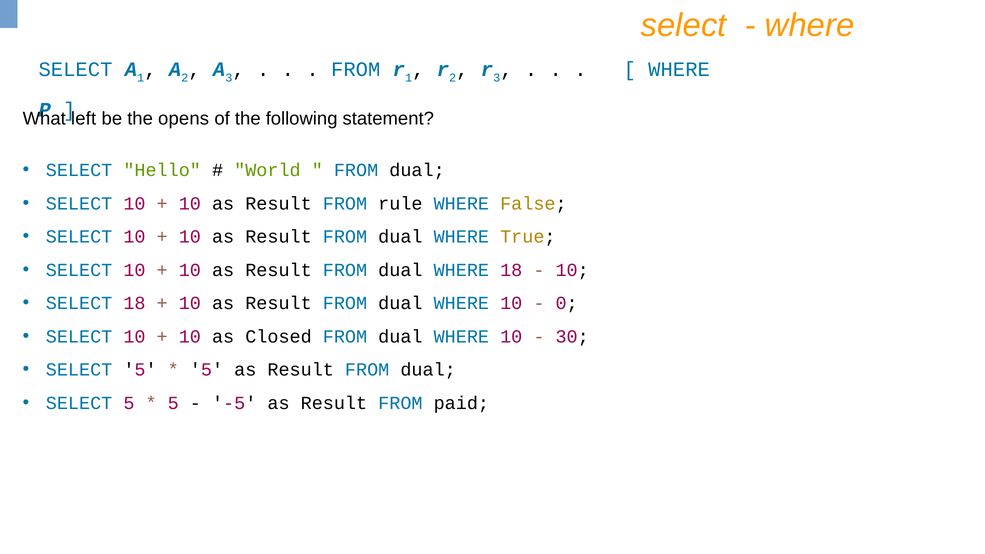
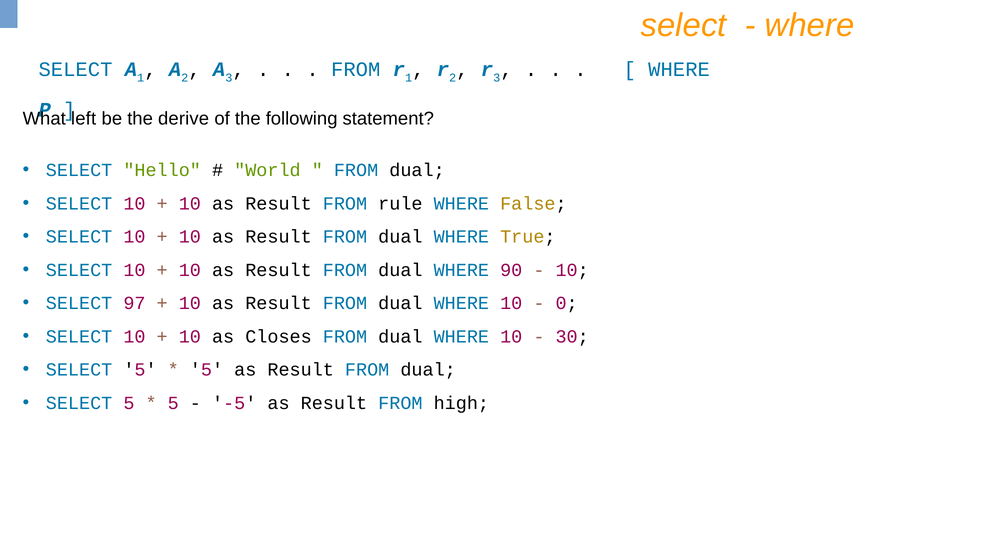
opens: opens -> derive (184, 119)
WHERE 18: 18 -> 90 (511, 270)
SELECT 18: 18 -> 97 (134, 303)
Closed: Closed -> Closes (279, 336)
paid: paid -> high (461, 403)
